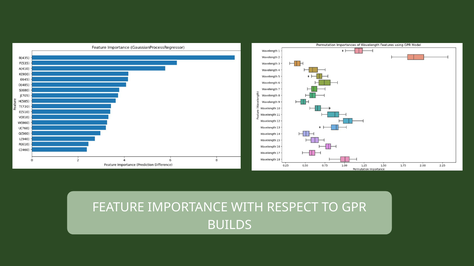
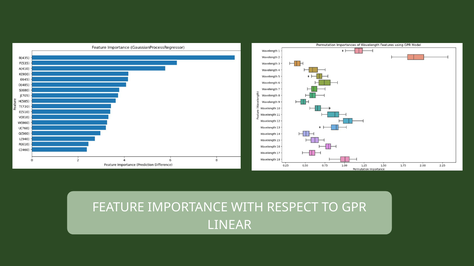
BUILDS: BUILDS -> LINEAR (229, 226)
